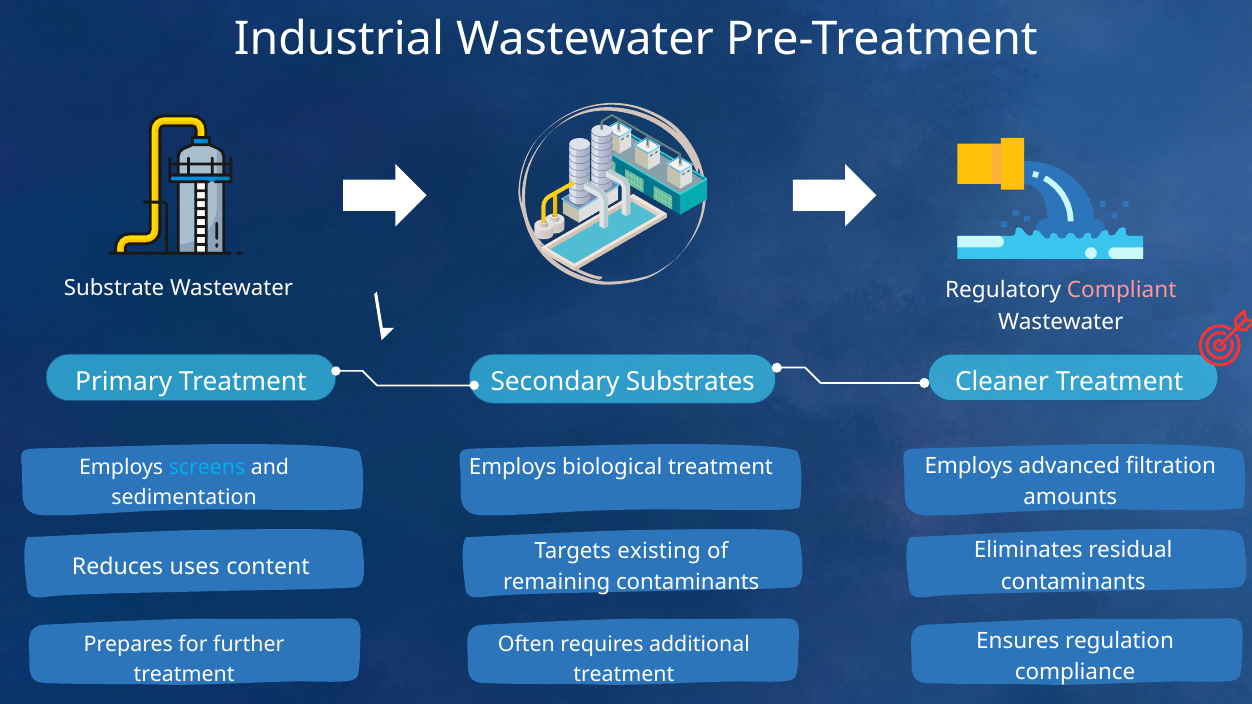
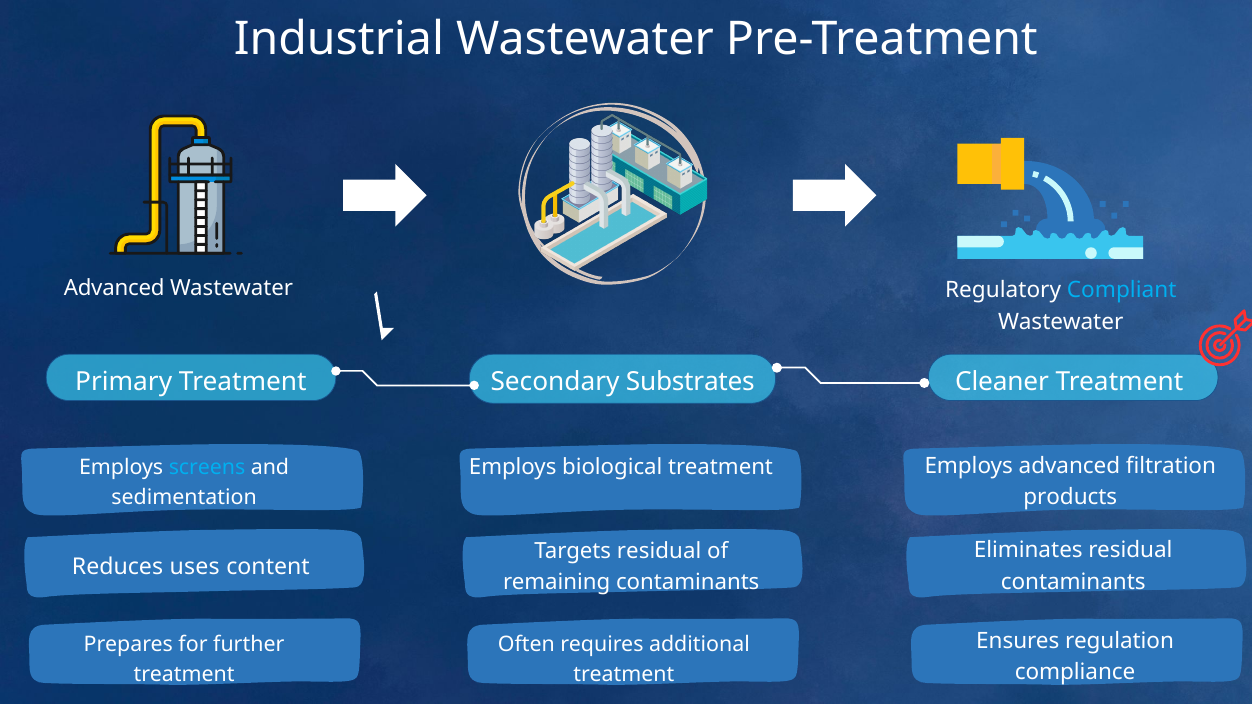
Substrate: Substrate -> Advanced (114, 288)
Compliant colour: pink -> light blue (1122, 290)
amounts: amounts -> products (1070, 497)
Targets existing: existing -> residual (659, 551)
